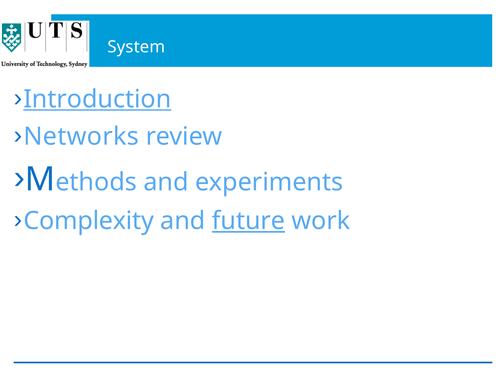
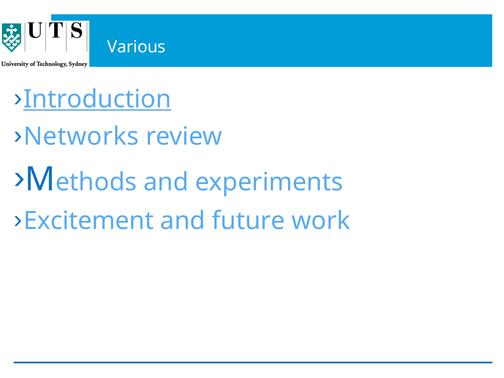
System: System -> Various (136, 47)
Complexity: Complexity -> Excitement (89, 221)
future underline: present -> none (248, 221)
